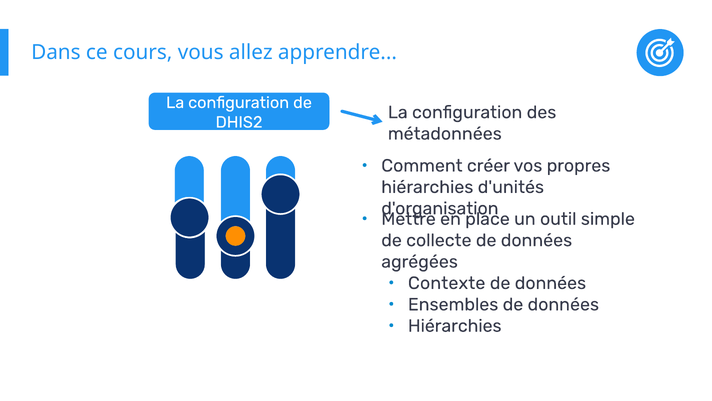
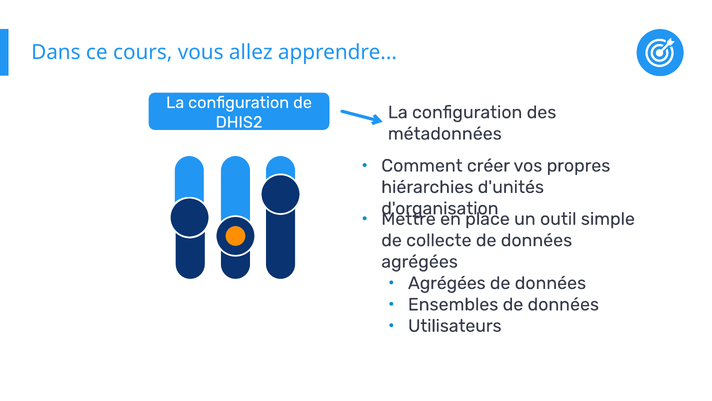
Contexte: Contexte -> Agrégées (447, 283)
Hiérarchies: Hiérarchies -> Utilisateurs (455, 325)
